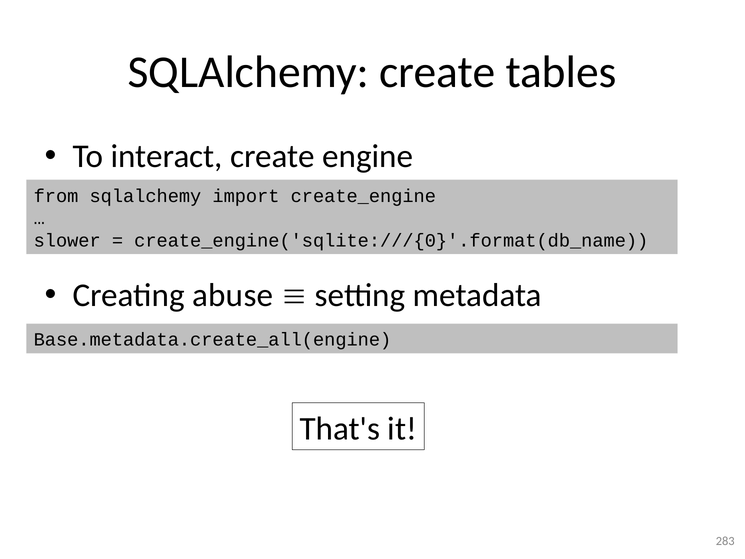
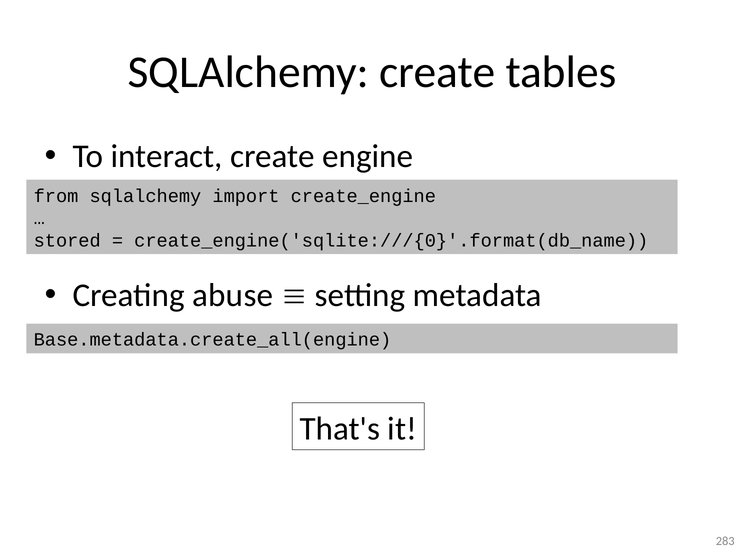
slower: slower -> stored (67, 240)
